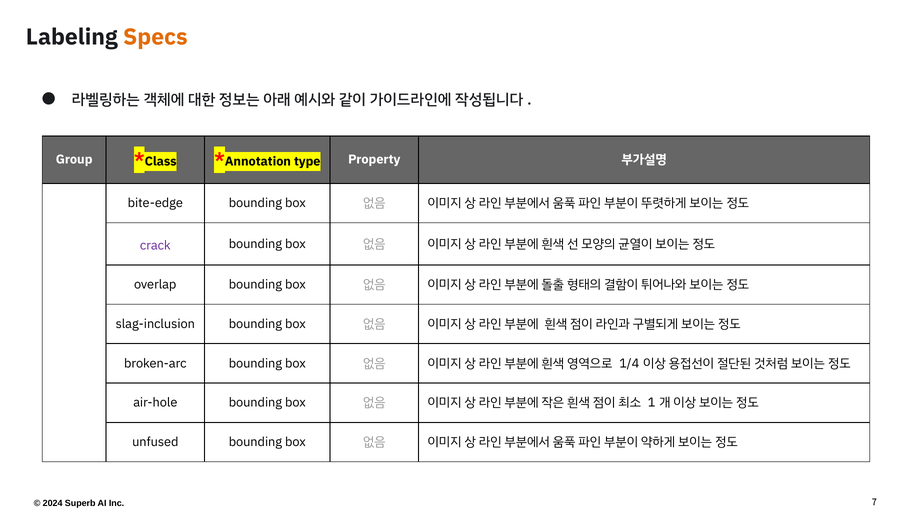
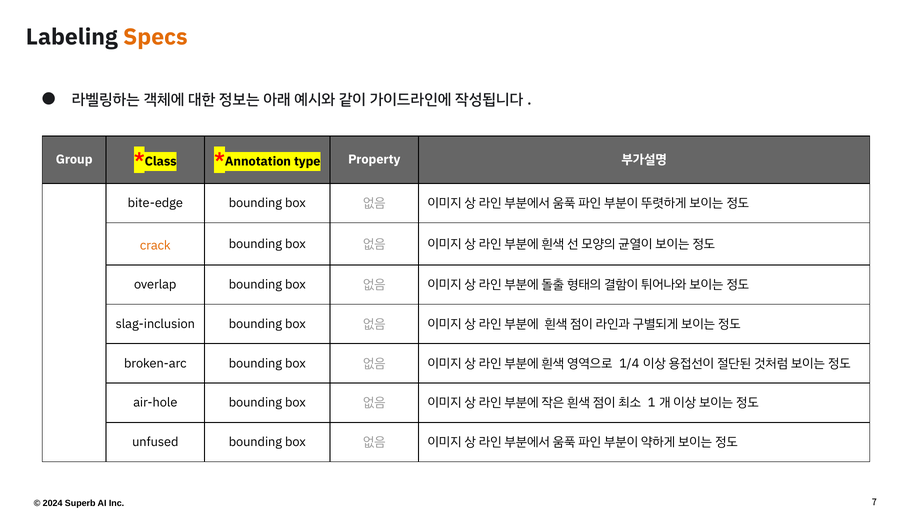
crack colour: purple -> orange (155, 245)
